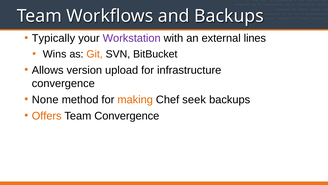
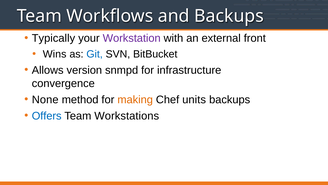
lines: lines -> front (255, 38)
Git colour: orange -> blue (95, 54)
upload: upload -> snmpd (122, 70)
seek: seek -> units (194, 99)
Offers colour: orange -> blue (47, 116)
Team Convergence: Convergence -> Workstations (127, 116)
